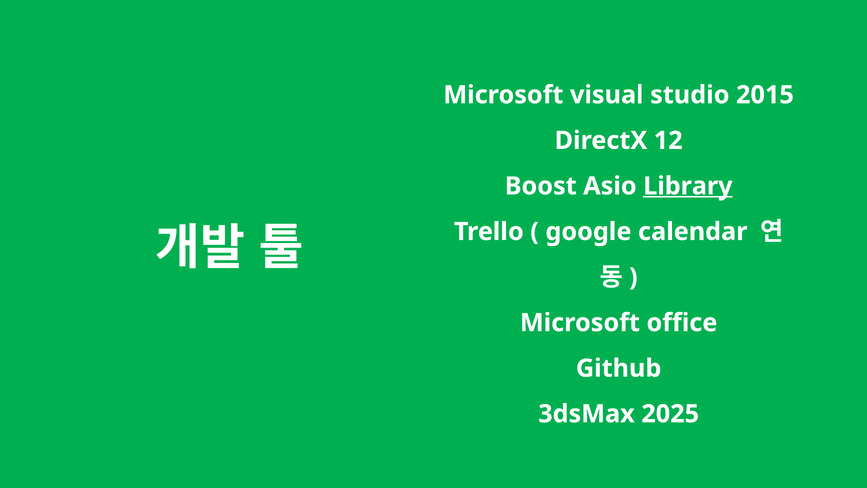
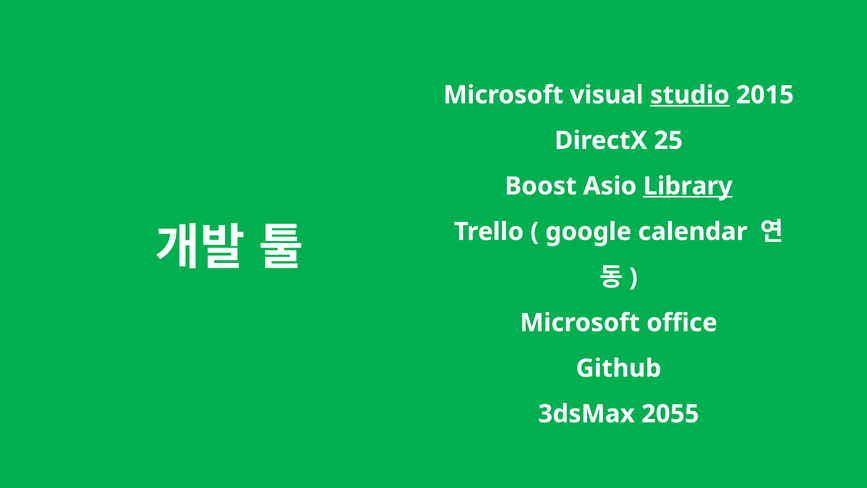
studio underline: none -> present (690, 95)
12: 12 -> 25 (668, 140)
2025: 2025 -> 2055 (670, 414)
